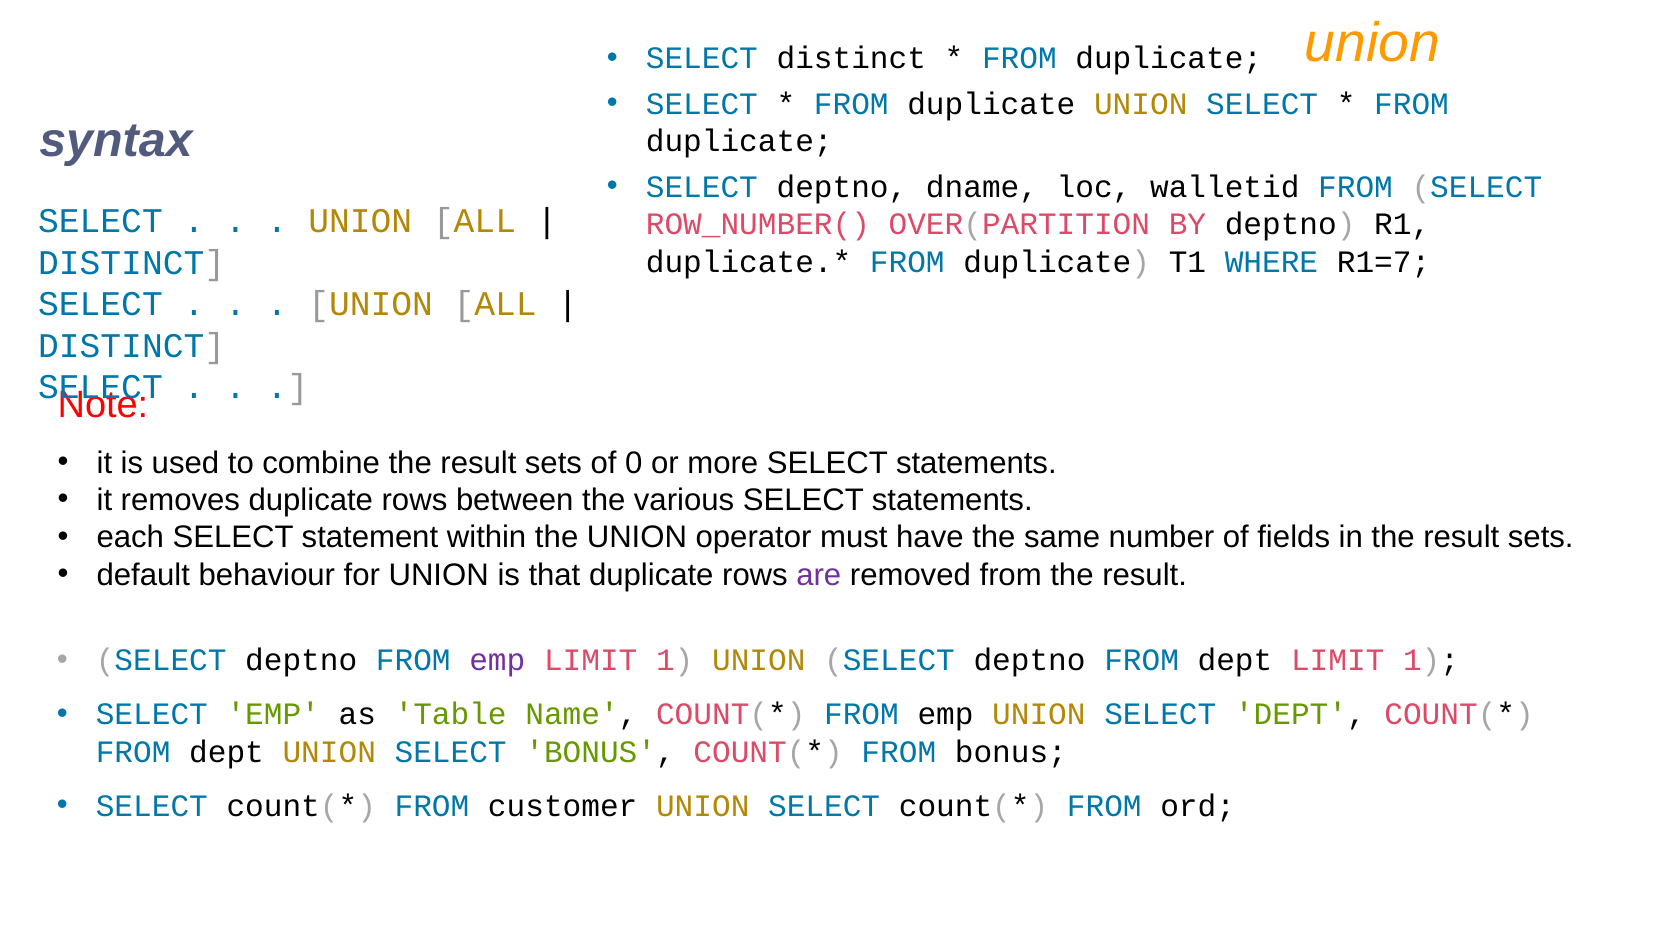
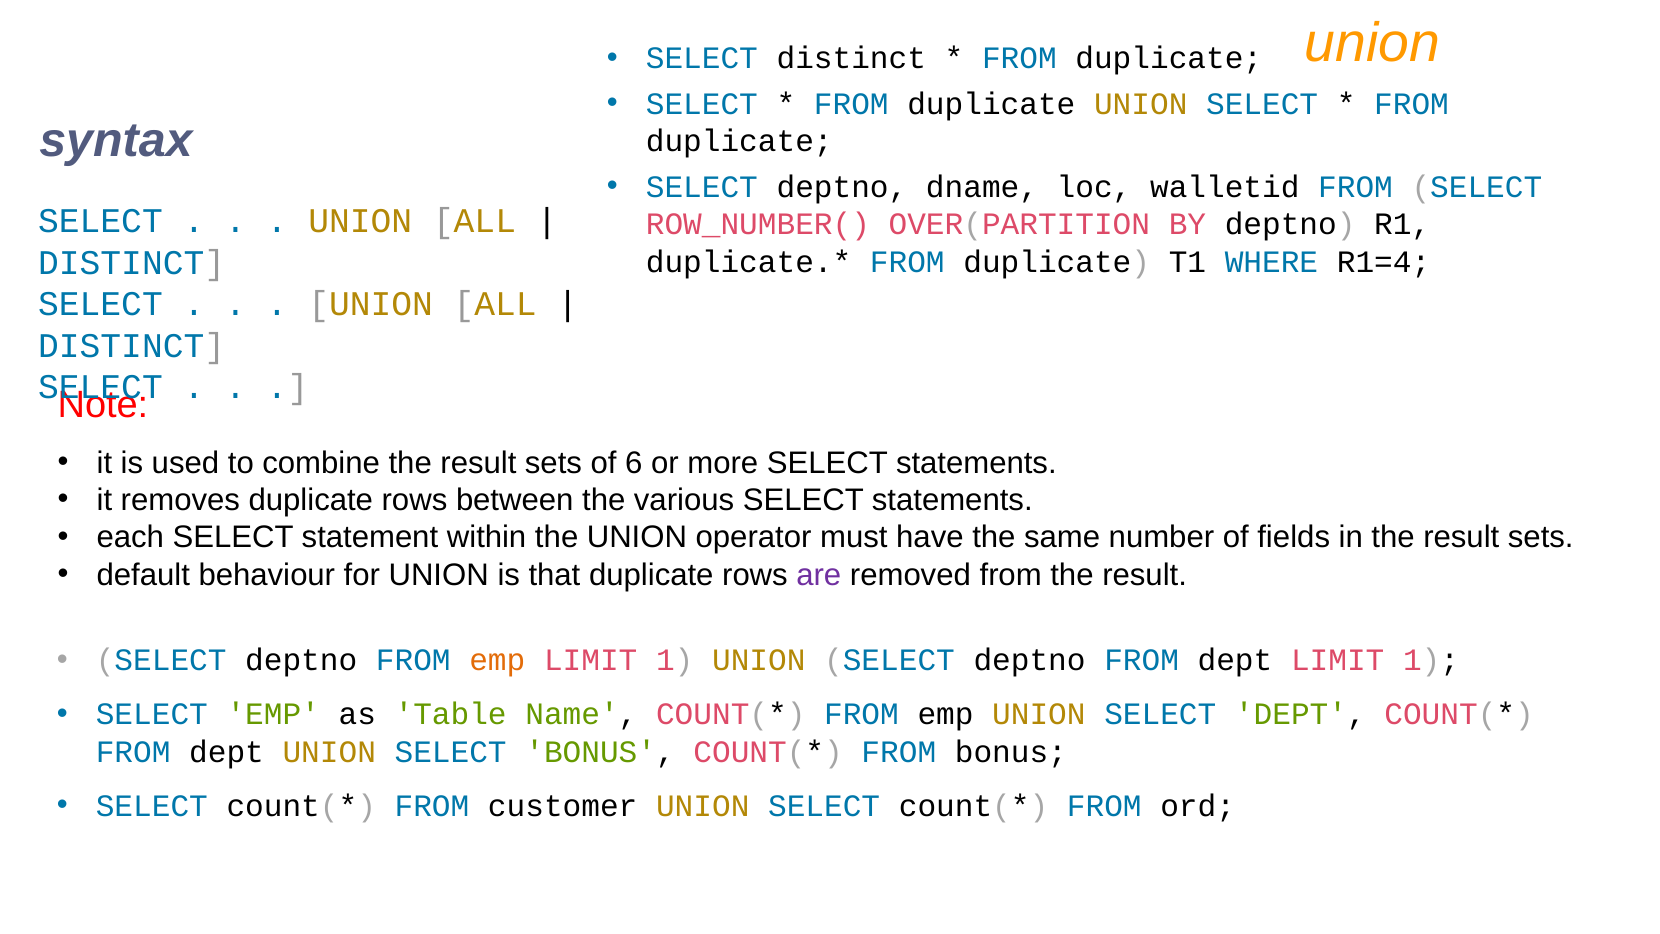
R1=7: R1=7 -> R1=4 (1384, 262)
0: 0 -> 6 (634, 463)
emp colour: purple -> orange (497, 660)
